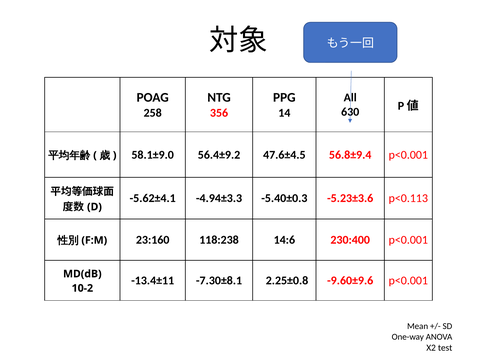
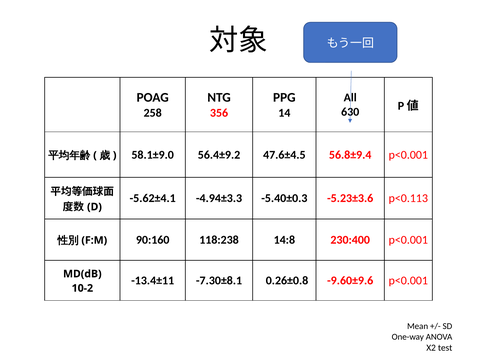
23:160: 23:160 -> 90:160 (153, 240)
14:6: 14:6 -> 14:8 (284, 240)
2.25±0.8: 2.25±0.8 -> 0.26±0.8 (287, 281)
